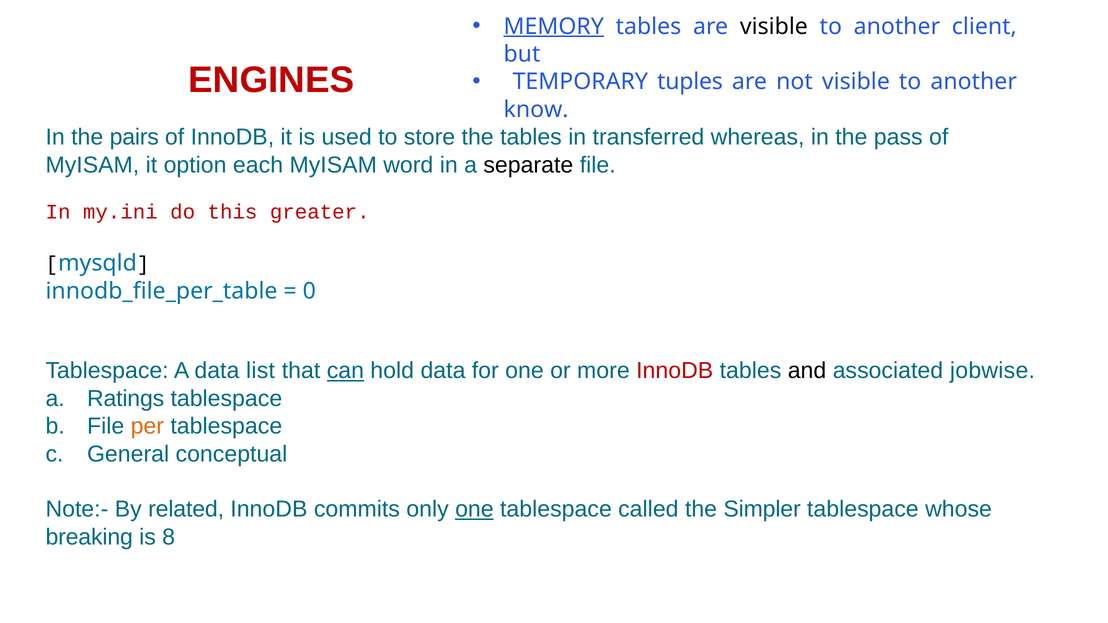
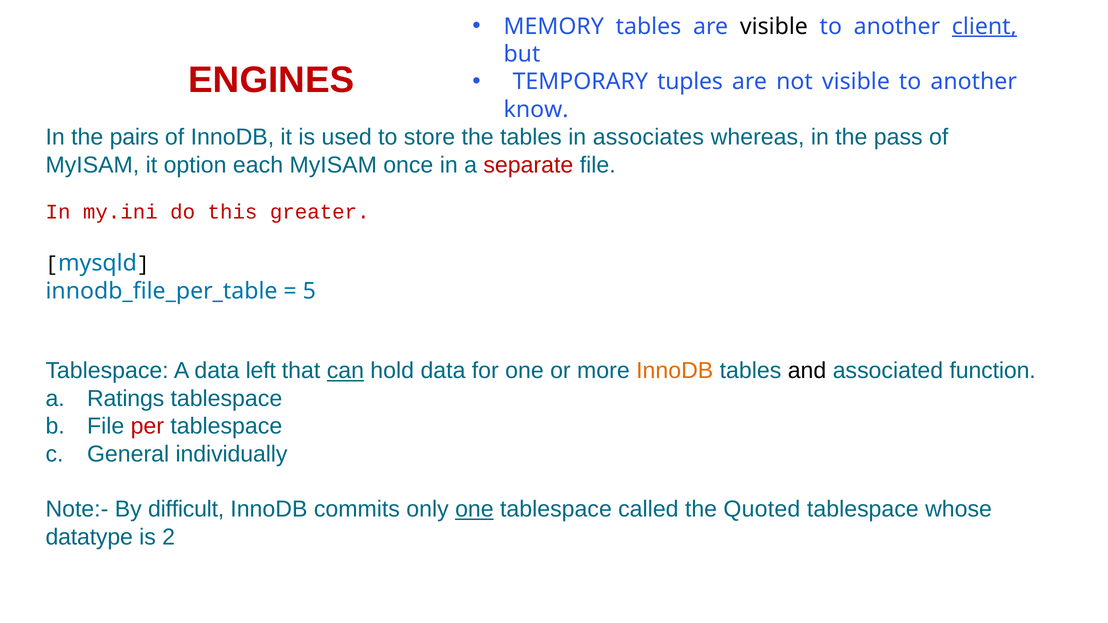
MEMORY underline: present -> none (554, 26)
client underline: none -> present (984, 26)
transferred: transferred -> associates (648, 137)
word: word -> once (408, 165)
separate colour: black -> red (528, 165)
0: 0 -> 5 (309, 291)
list: list -> left (261, 371)
InnoDB colour: red -> orange (675, 371)
jobwise: jobwise -> function (993, 371)
per colour: orange -> red (147, 426)
conceptual: conceptual -> individually (232, 454)
related: related -> difficult (186, 509)
Simpler: Simpler -> Quoted (762, 509)
breaking: breaking -> datatype (89, 537)
8: 8 -> 2 (169, 537)
